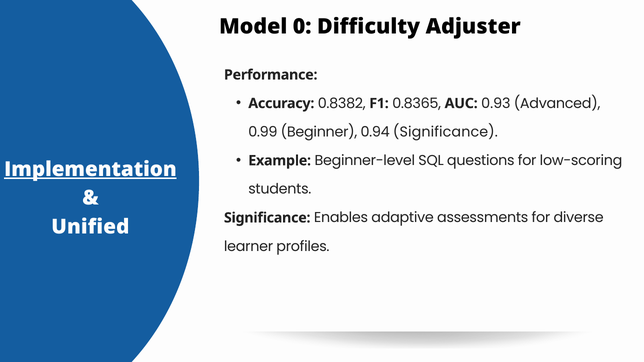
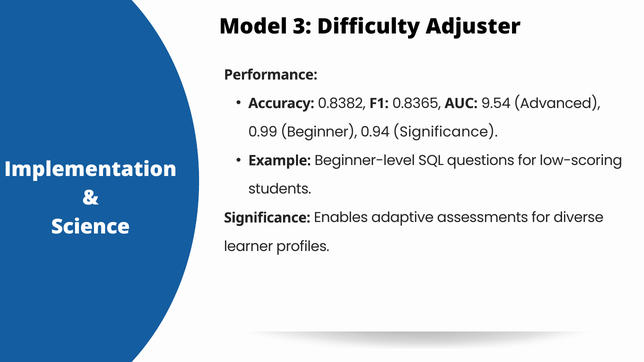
0: 0 -> 3 (302, 27)
0.93: 0.93 -> 9.54 (496, 103)
Implementation underline: present -> none (90, 170)
Unified: Unified -> Science (91, 227)
